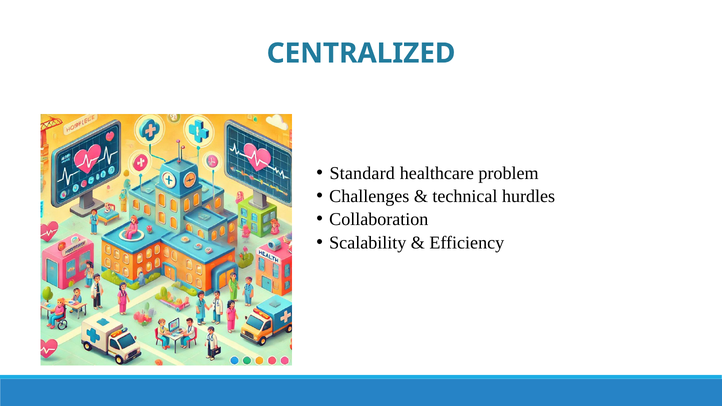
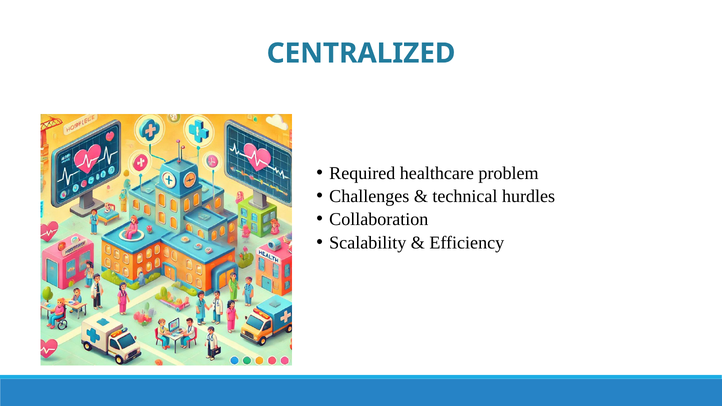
Standard: Standard -> Required (362, 173)
